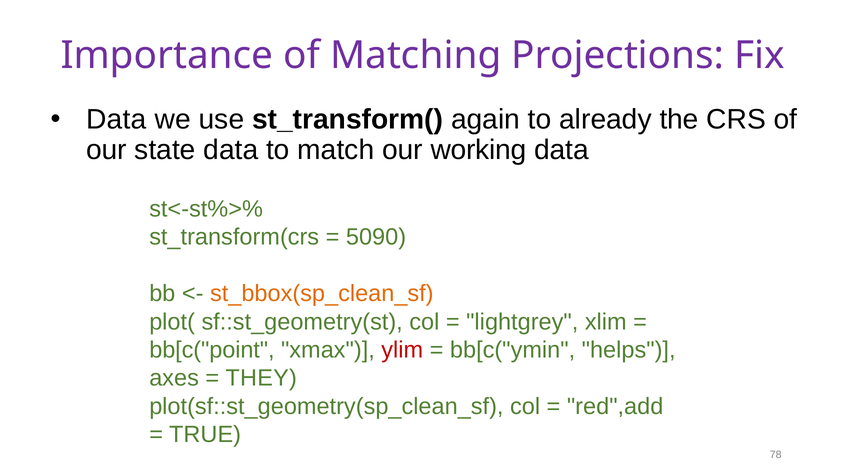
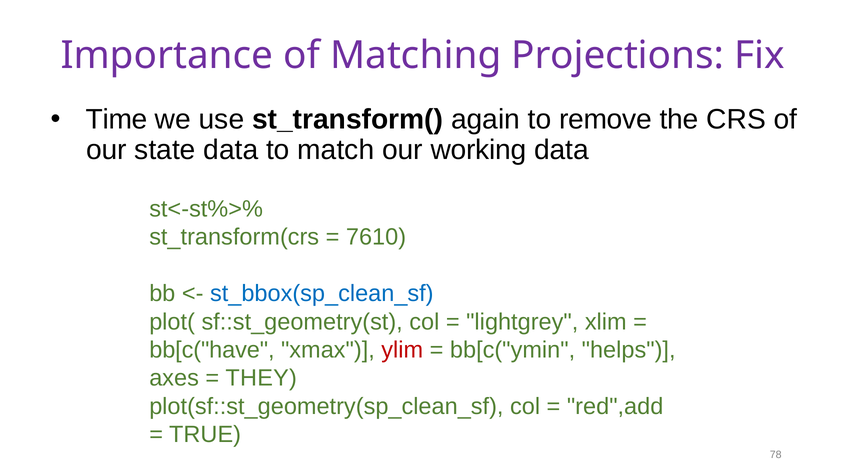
Data: Data -> Time (117, 120)
already: already -> remove (606, 120)
5090: 5090 -> 7610 (376, 237)
st_bbox(sp_clean_sf colour: orange -> blue (322, 293)
bb[c("point: bb[c("point -> bb[c("have (212, 350)
